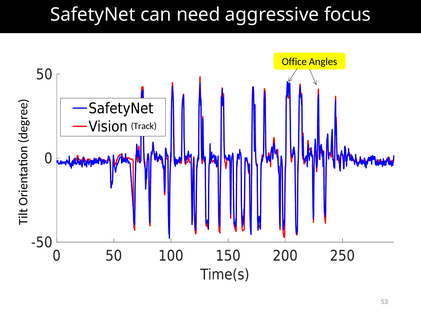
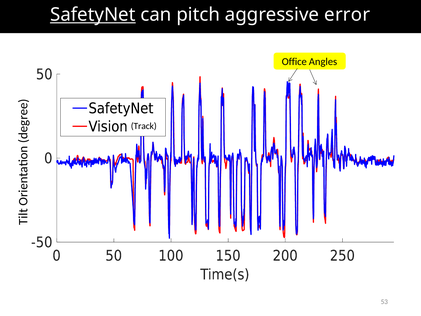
SafetyNet underline: none -> present (93, 15)
need: need -> pitch (198, 15)
focus: focus -> error (347, 15)
